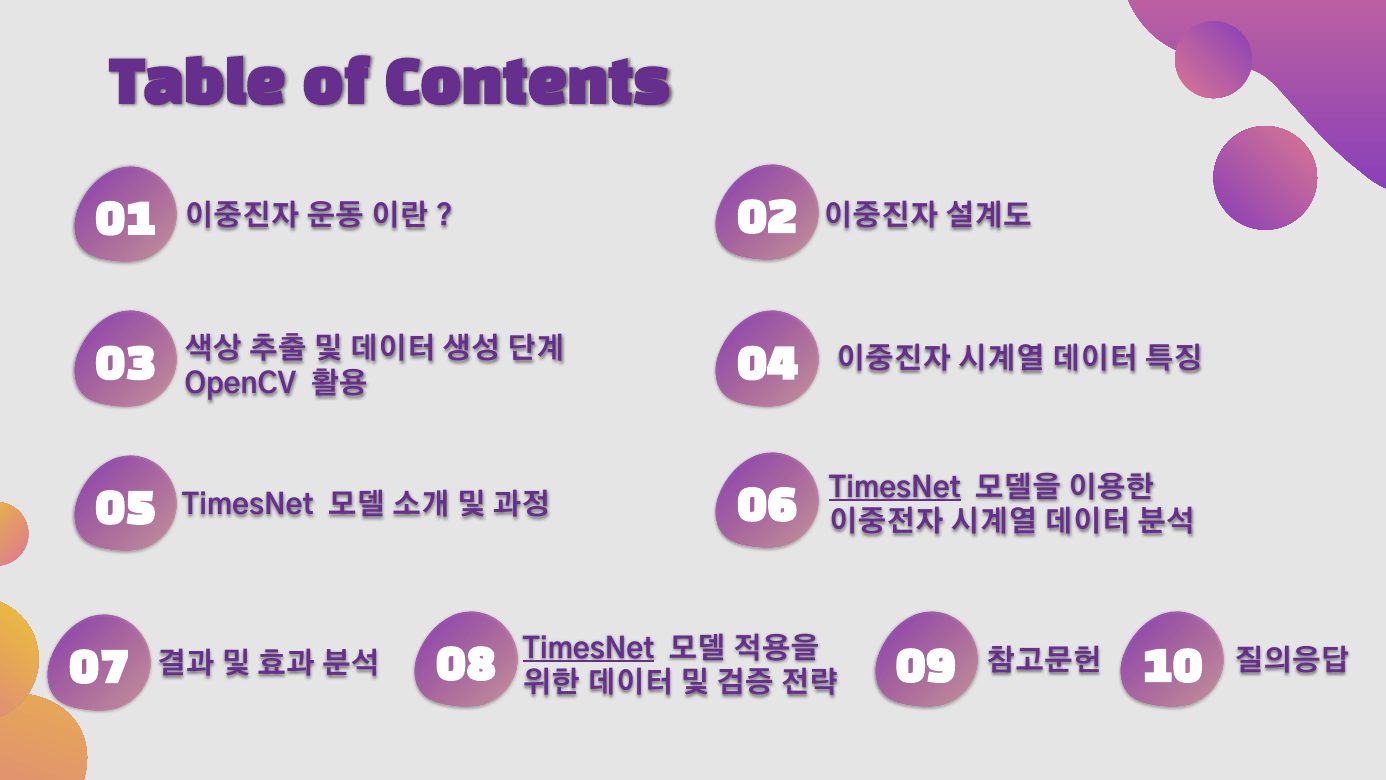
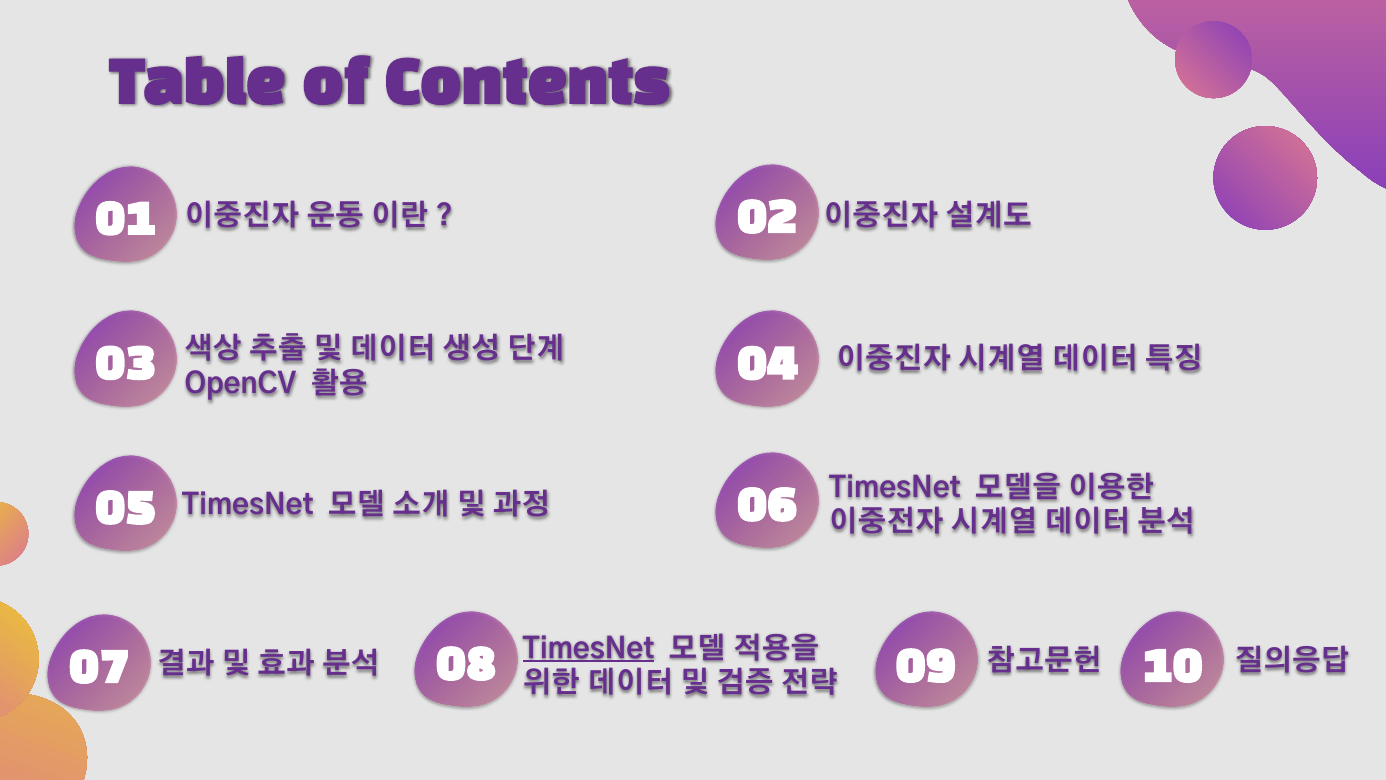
TimesNet underline: present -> none (895, 488)
